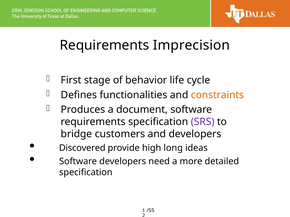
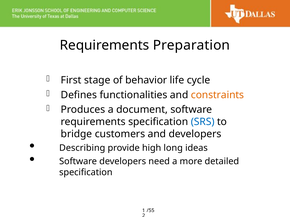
Imprecision: Imprecision -> Preparation (191, 45)
SRS colour: purple -> blue (203, 122)
Discovered: Discovered -> Describing (82, 148)
